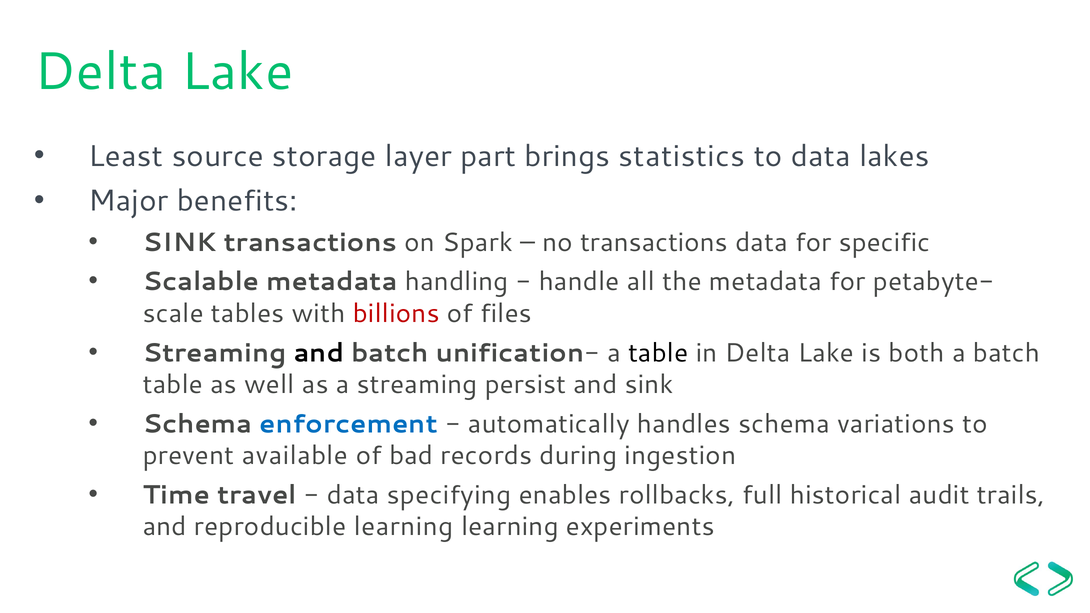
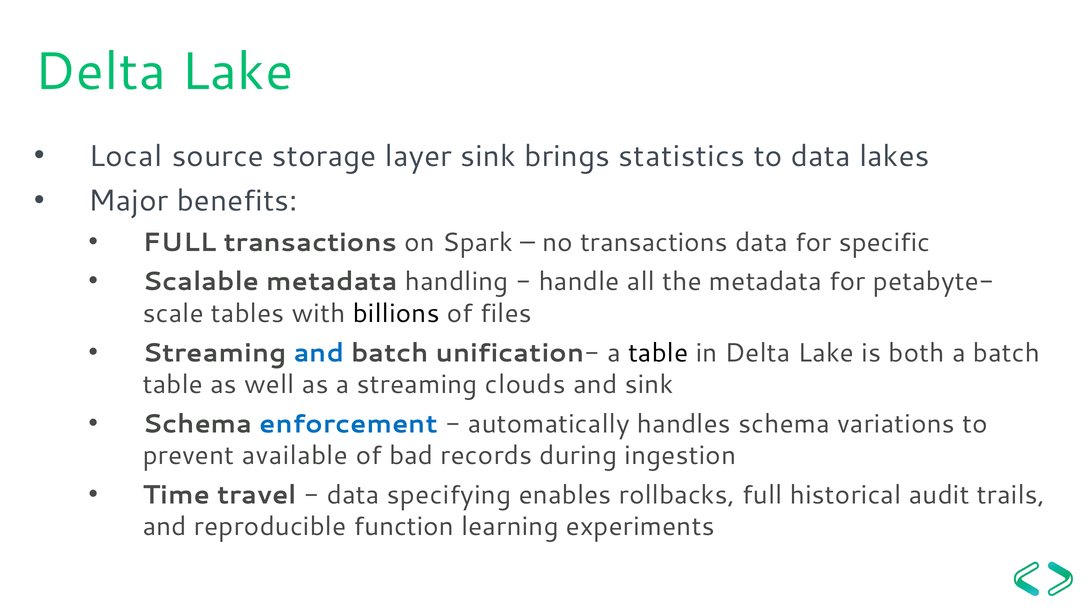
Least: Least -> Local (126, 156)
layer part: part -> sink (488, 156)
SINK: SINK -> FULL (180, 242)
billions colour: red -> black (396, 313)
and colour: black -> blue (319, 353)
persist: persist -> clouds (525, 385)
reproducible learning: learning -> function (404, 527)
